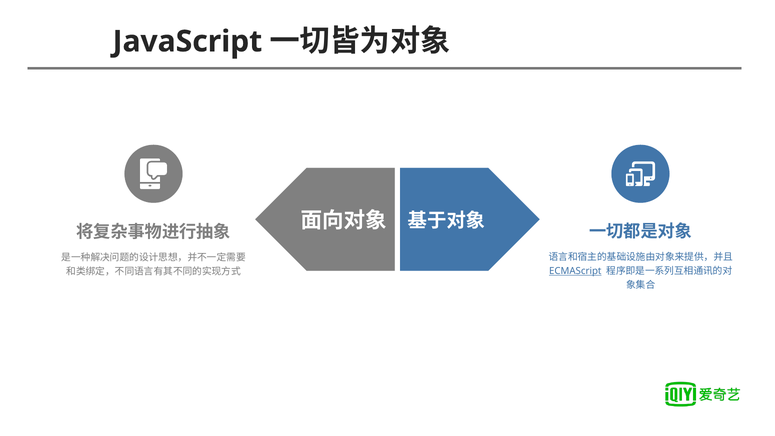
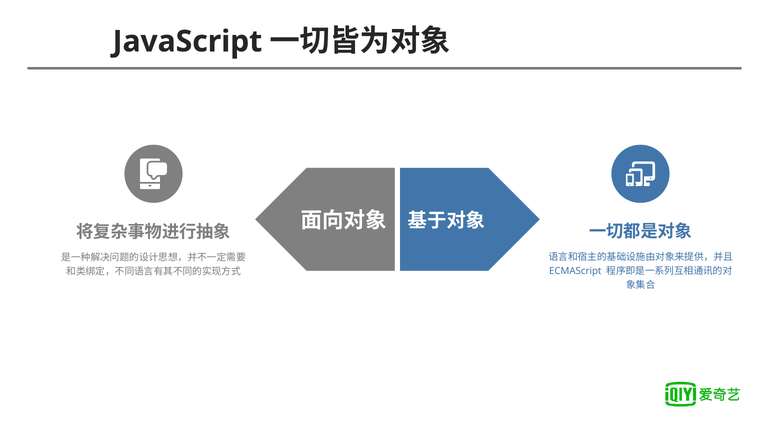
ECMAScript underline: present -> none (575, 271)
